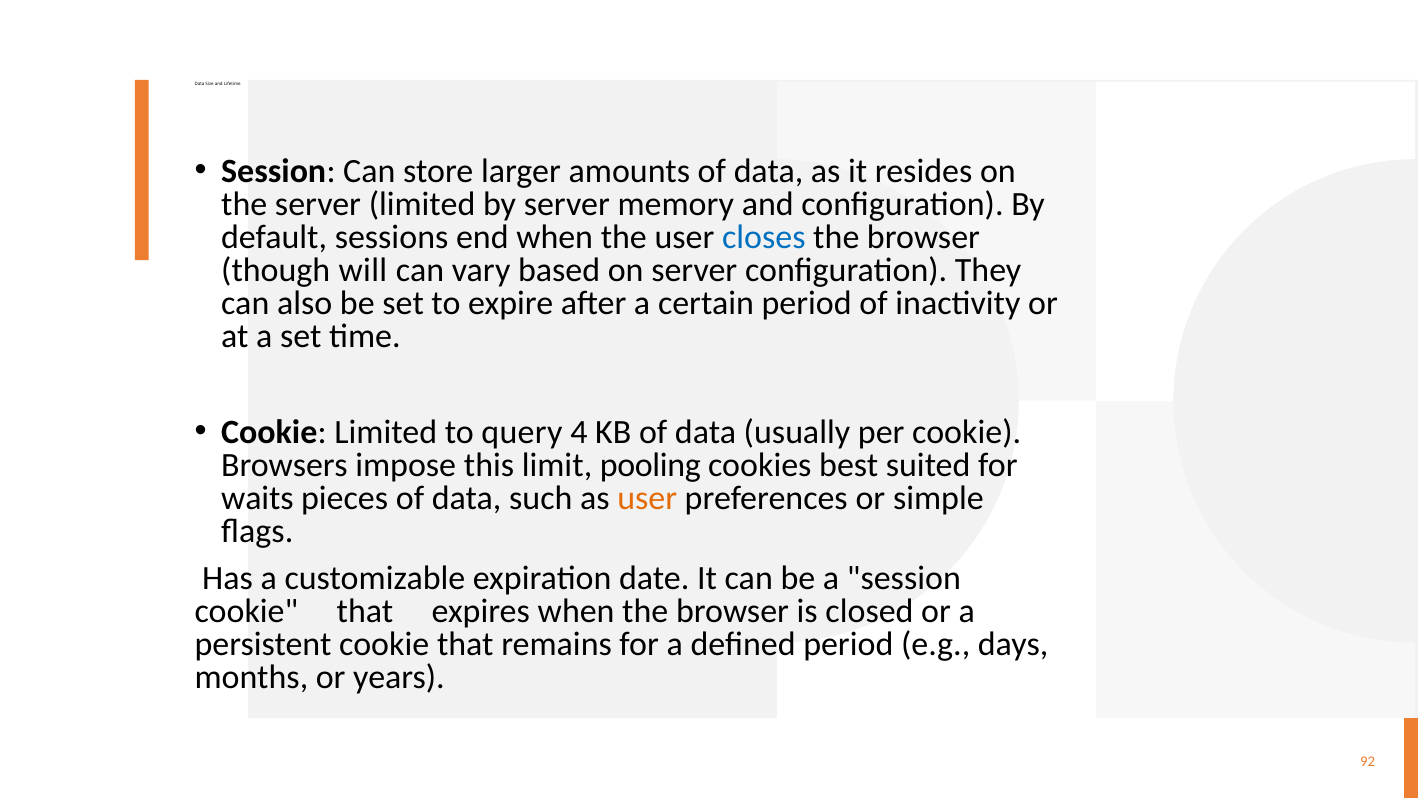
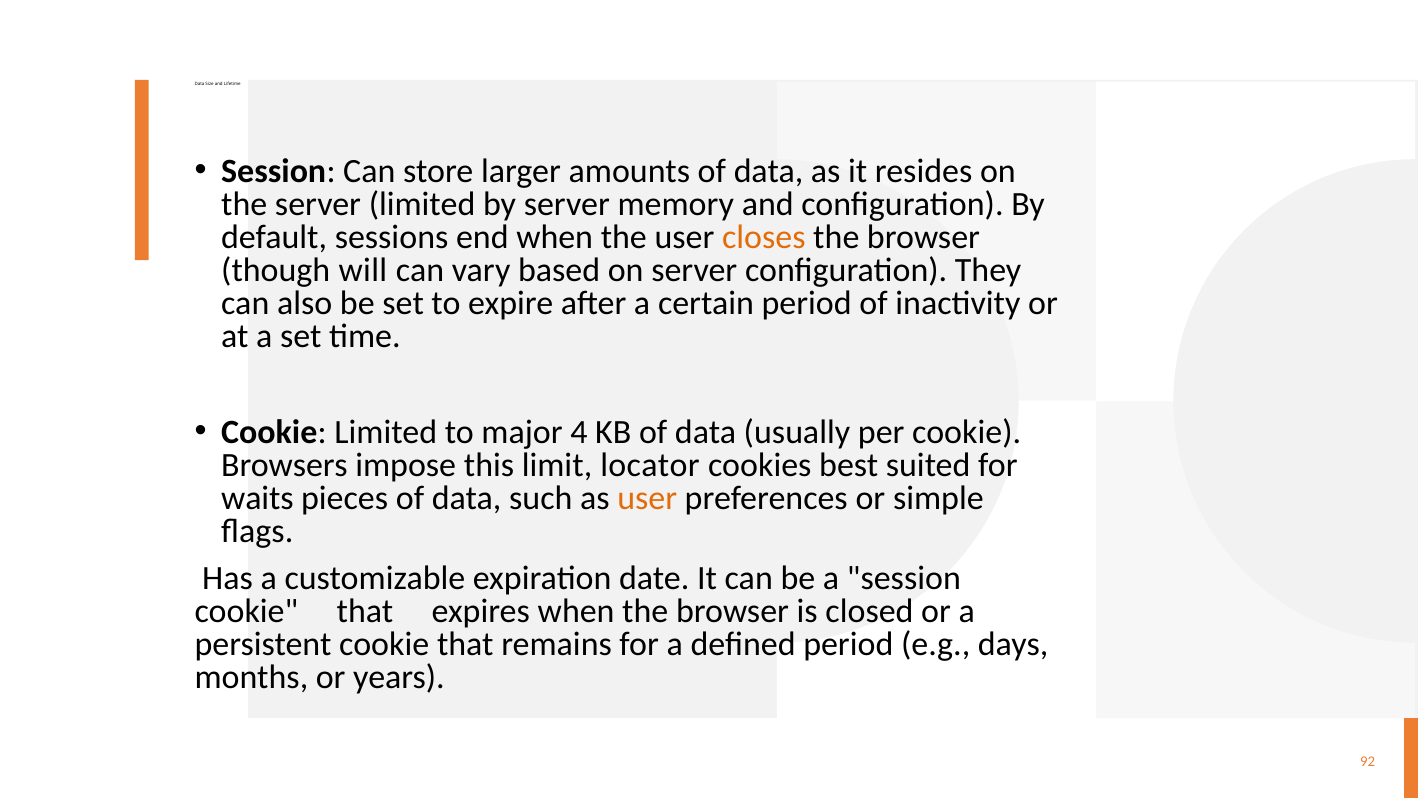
closes colour: blue -> orange (764, 237)
query: query -> major (522, 432)
pooling: pooling -> locator (650, 465)
